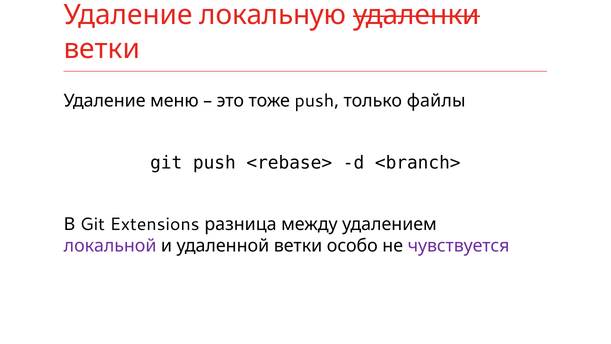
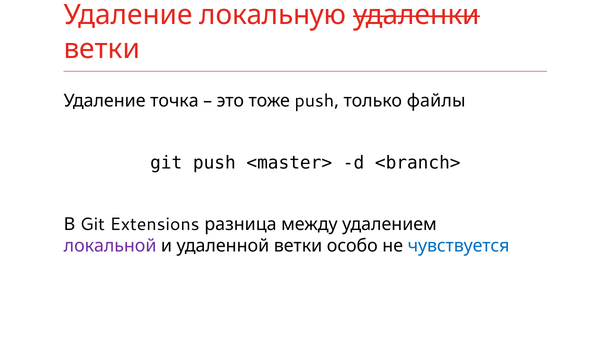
меню: меню -> точка (174, 101)
<rebase>: <rebase> -> <master> (289, 163)
чувствуется colour: purple -> blue (459, 246)
